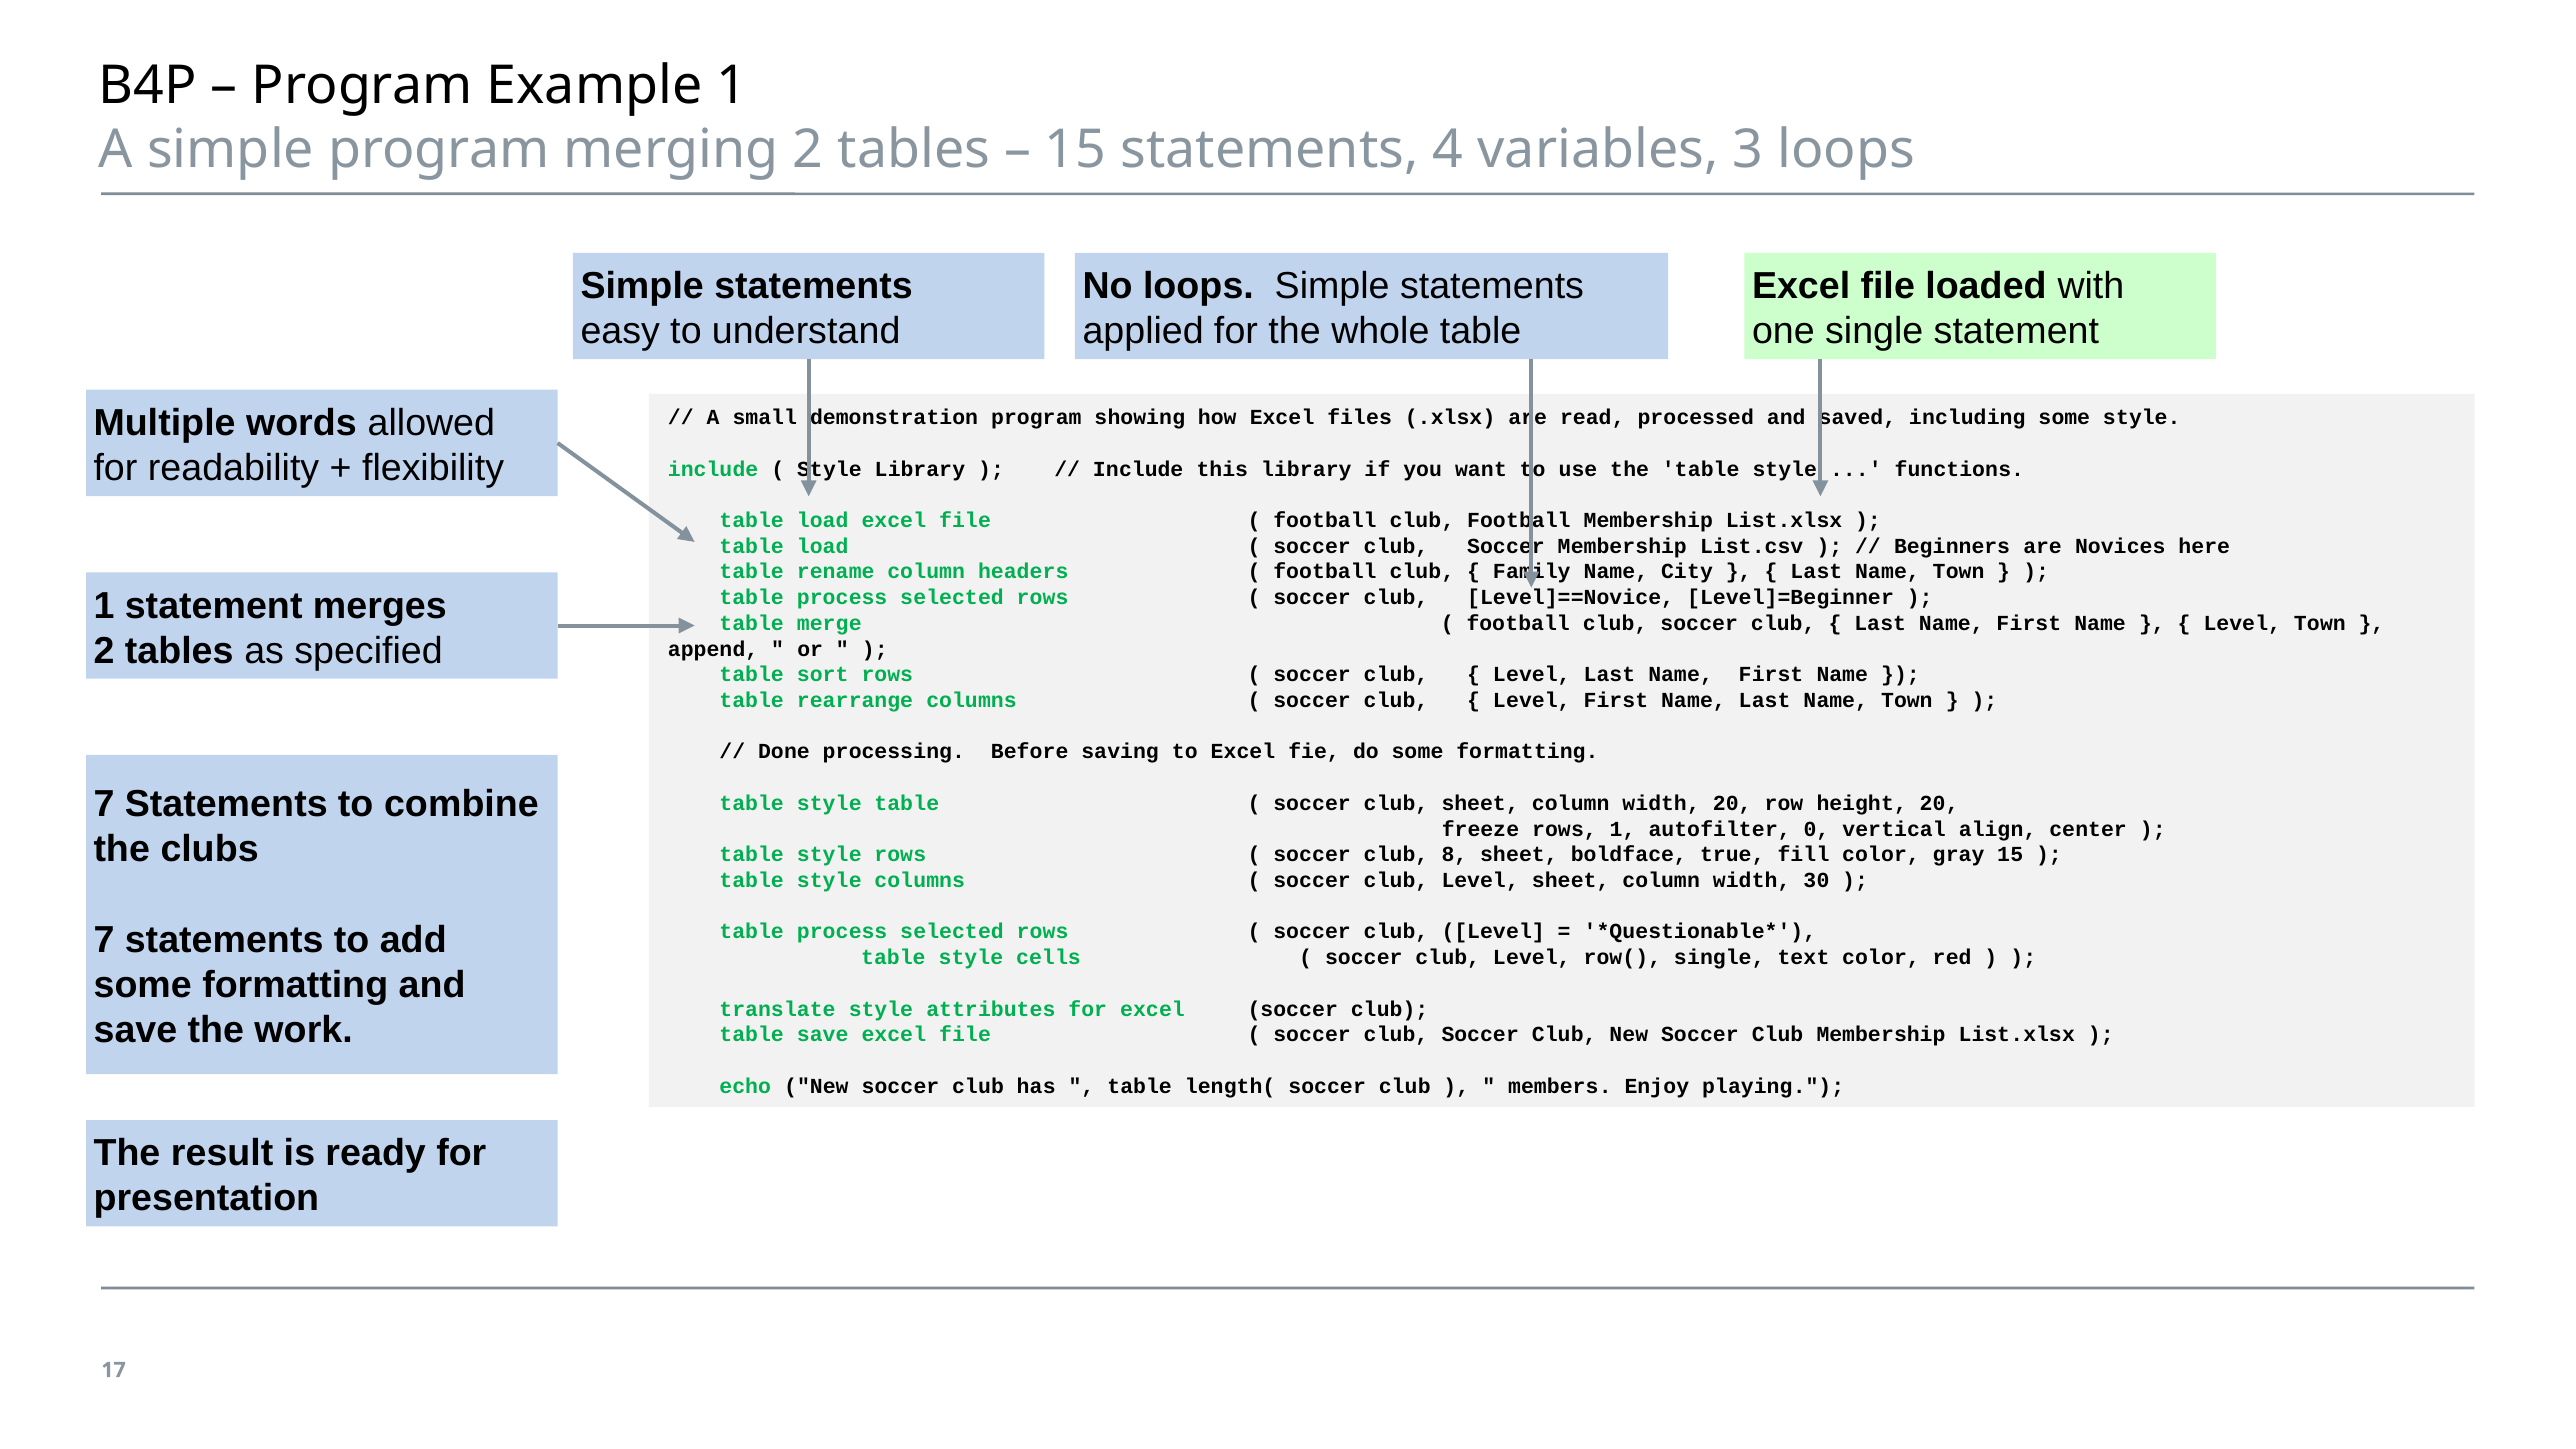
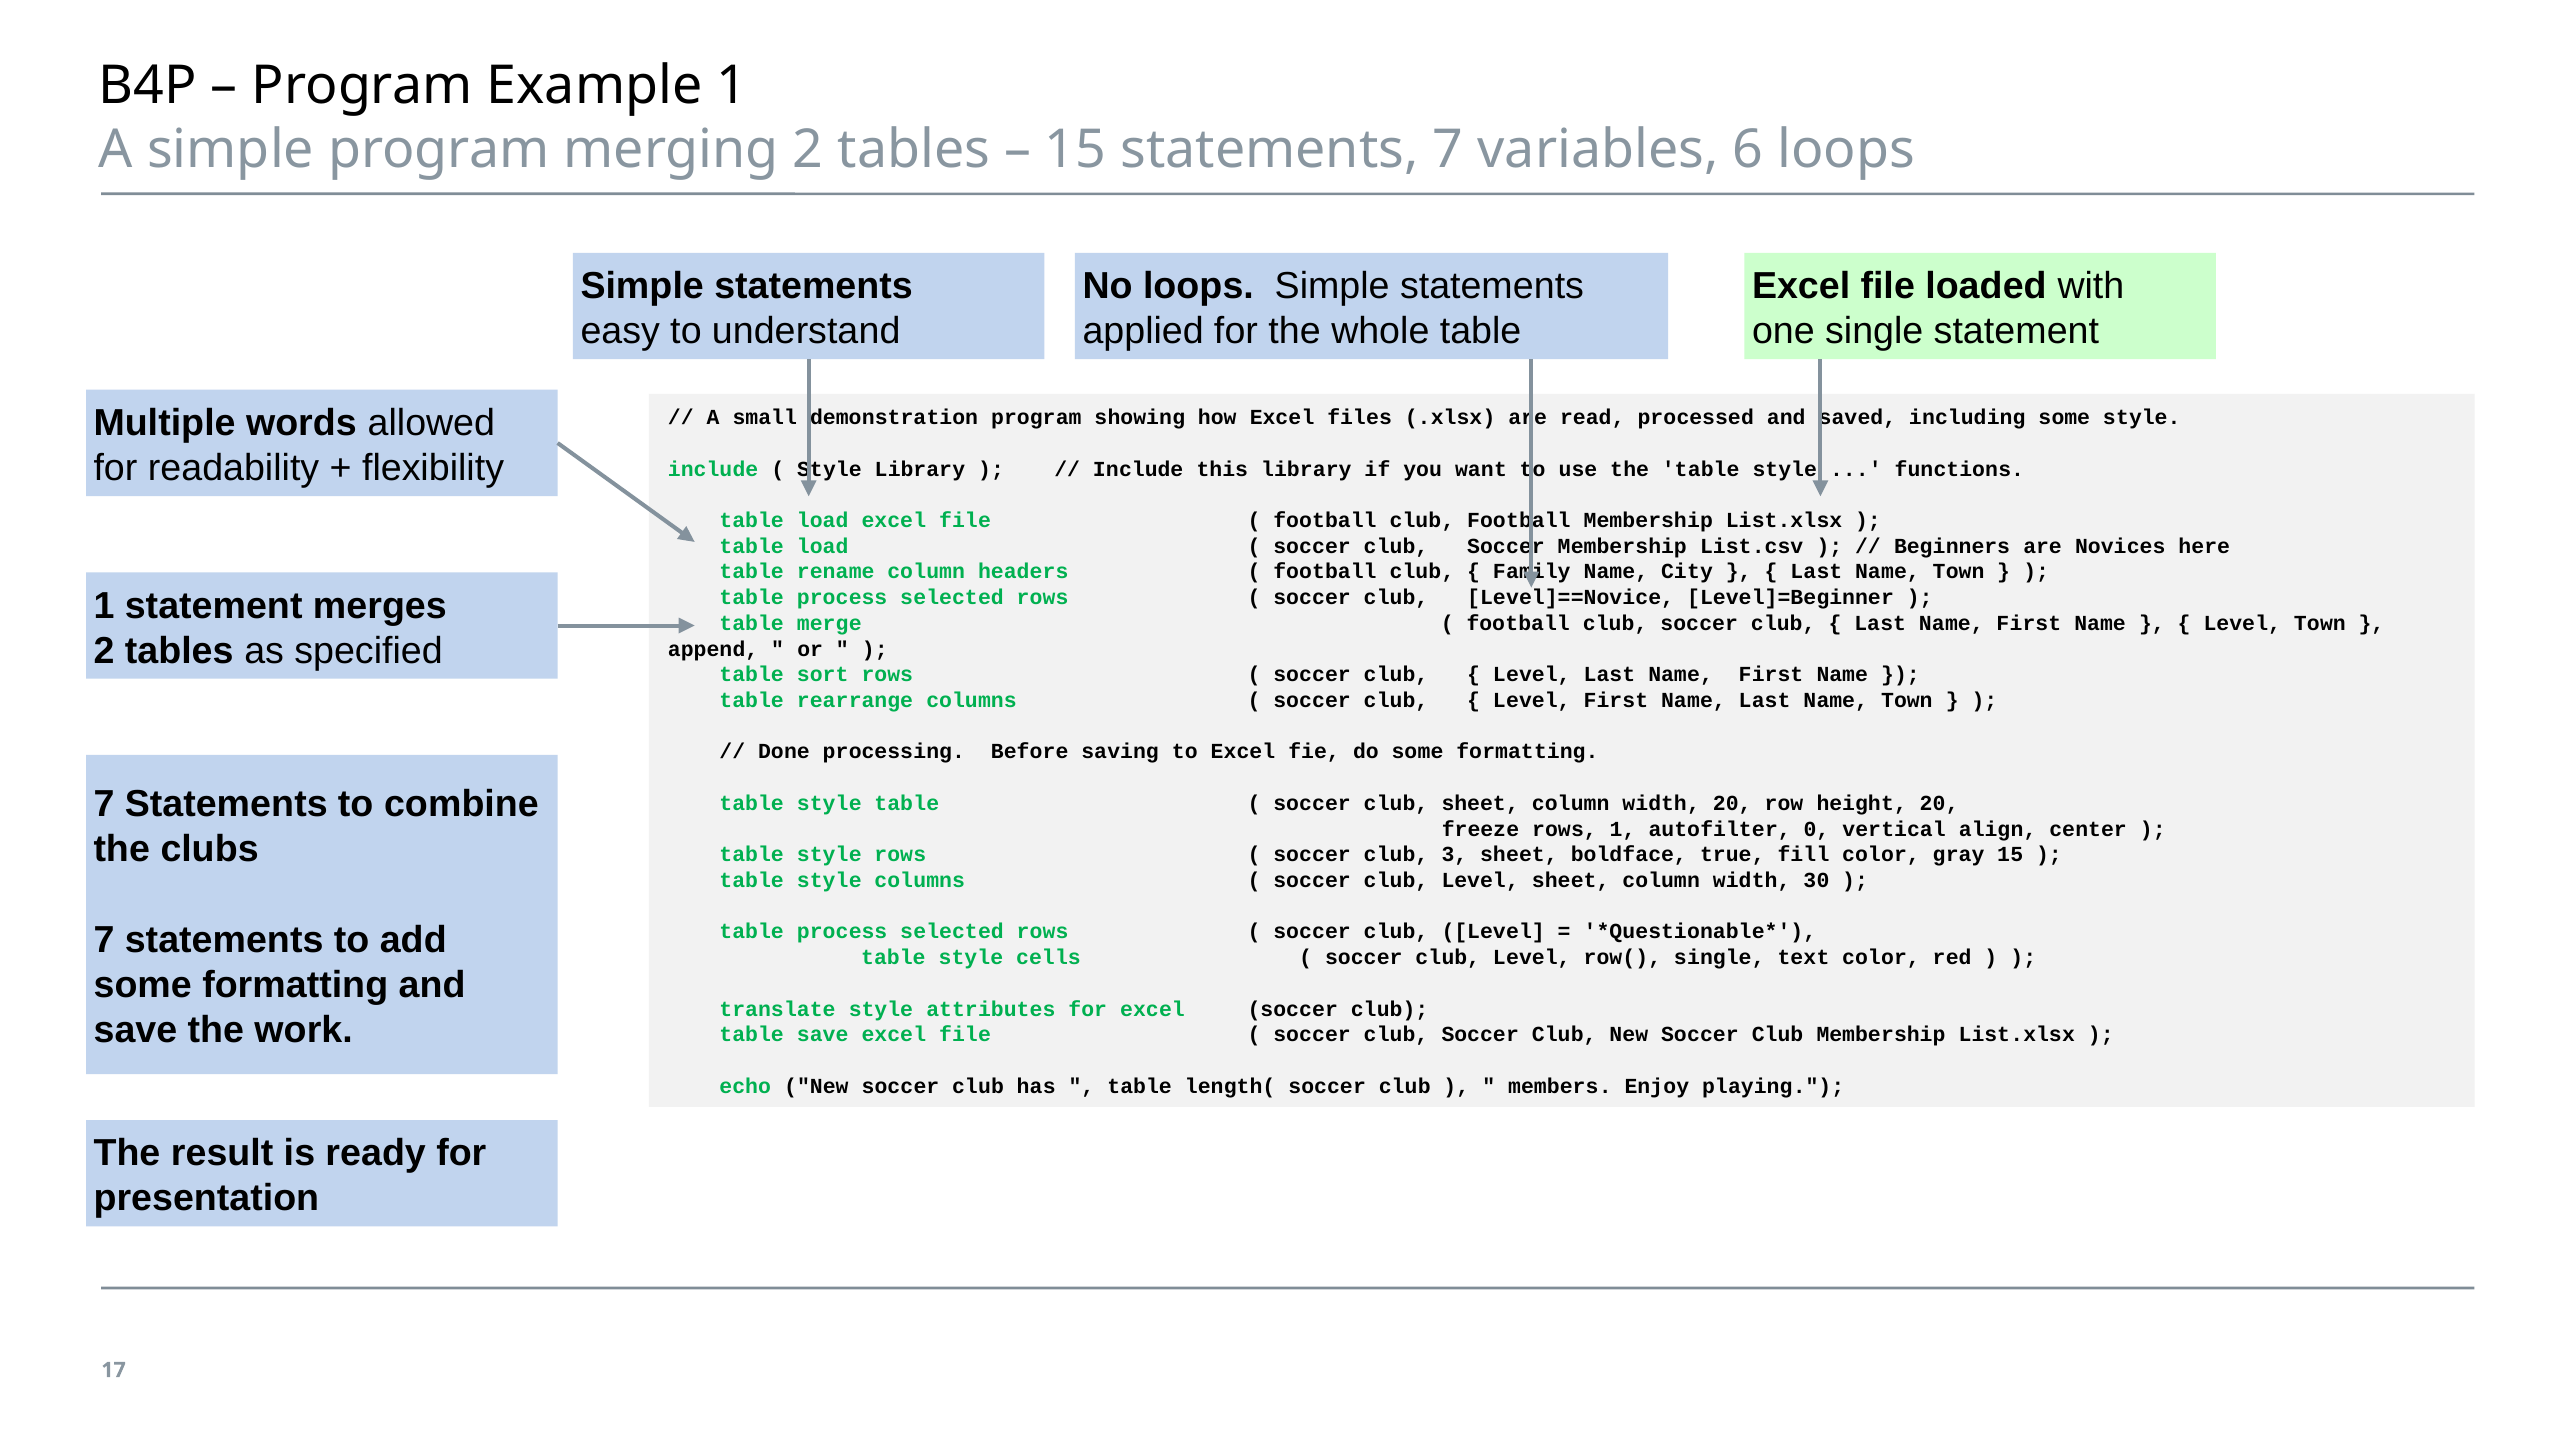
statements 4: 4 -> 7 (1448, 150)
3: 3 -> 6 (1748, 150)
8: 8 -> 3 (1454, 855)
